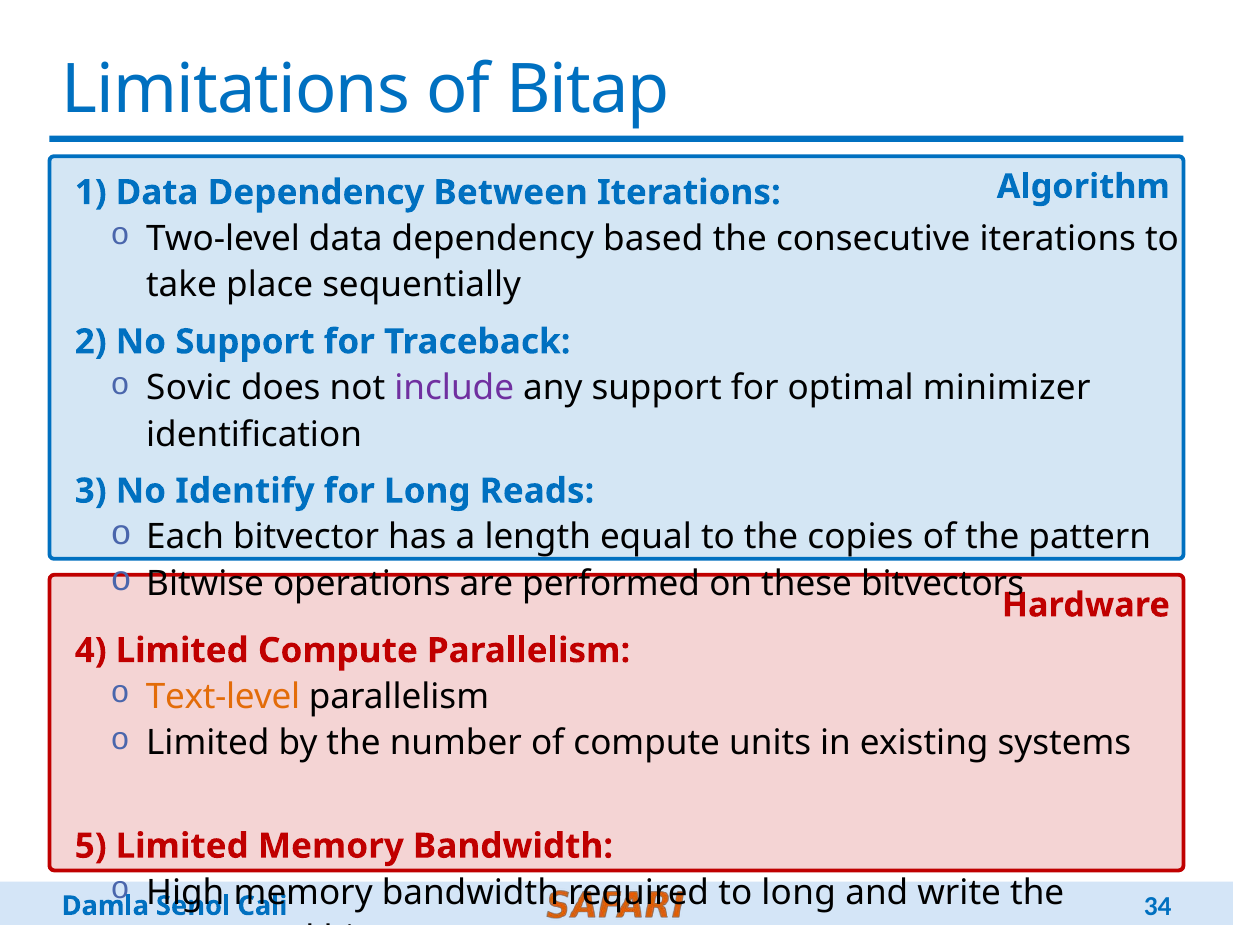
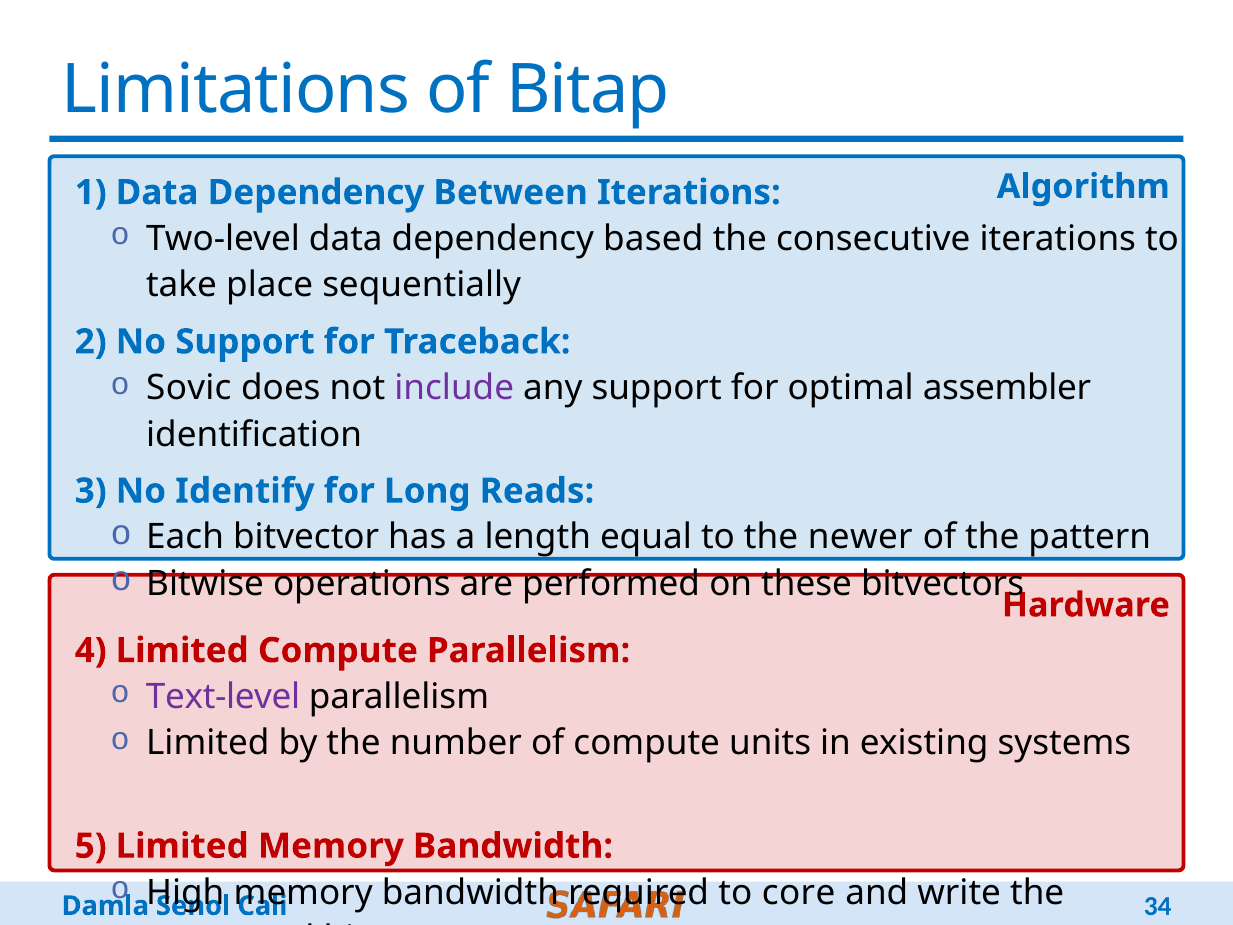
minimizer: minimizer -> assembler (1007, 388)
copies: copies -> newer (860, 537)
Text-level colour: orange -> purple (223, 697)
to long: long -> core (799, 892)
